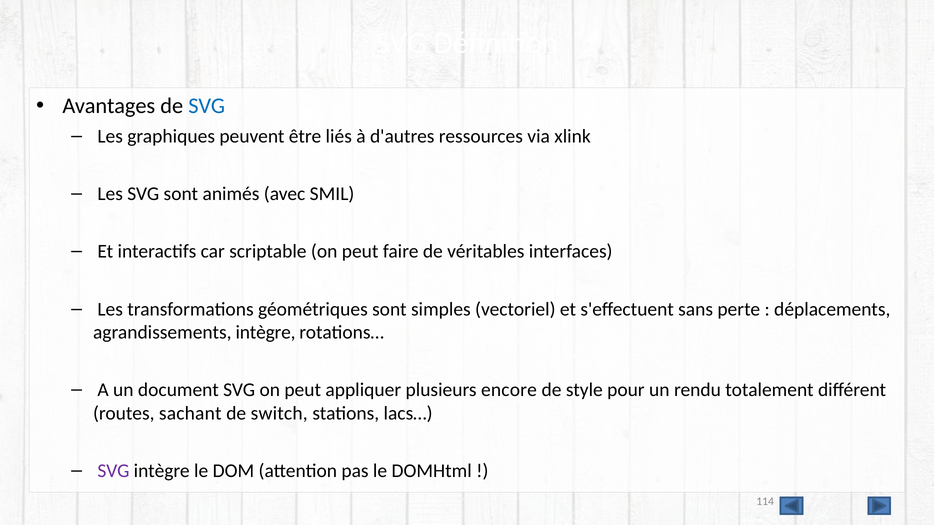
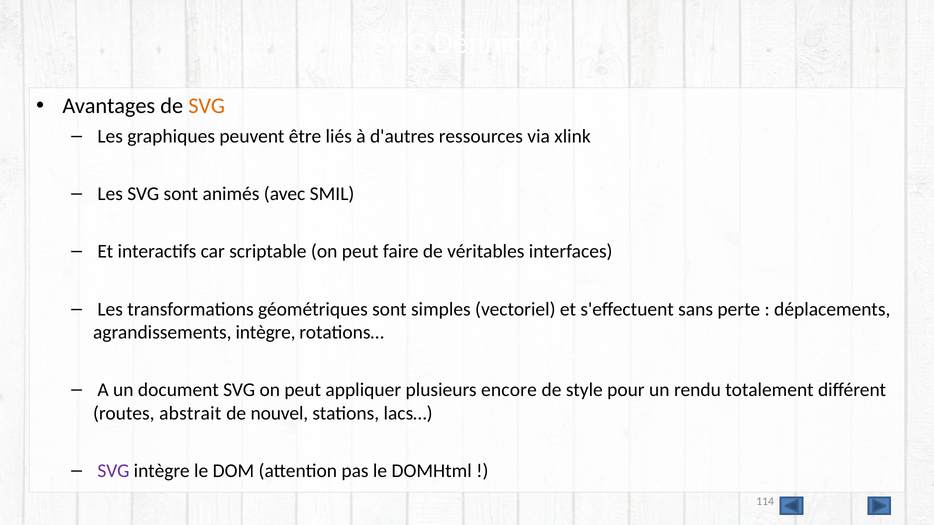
SVG colour: blue -> orange (207, 106)
sachant: sachant -> abstrait (190, 414)
switch: switch -> nouvel (279, 414)
